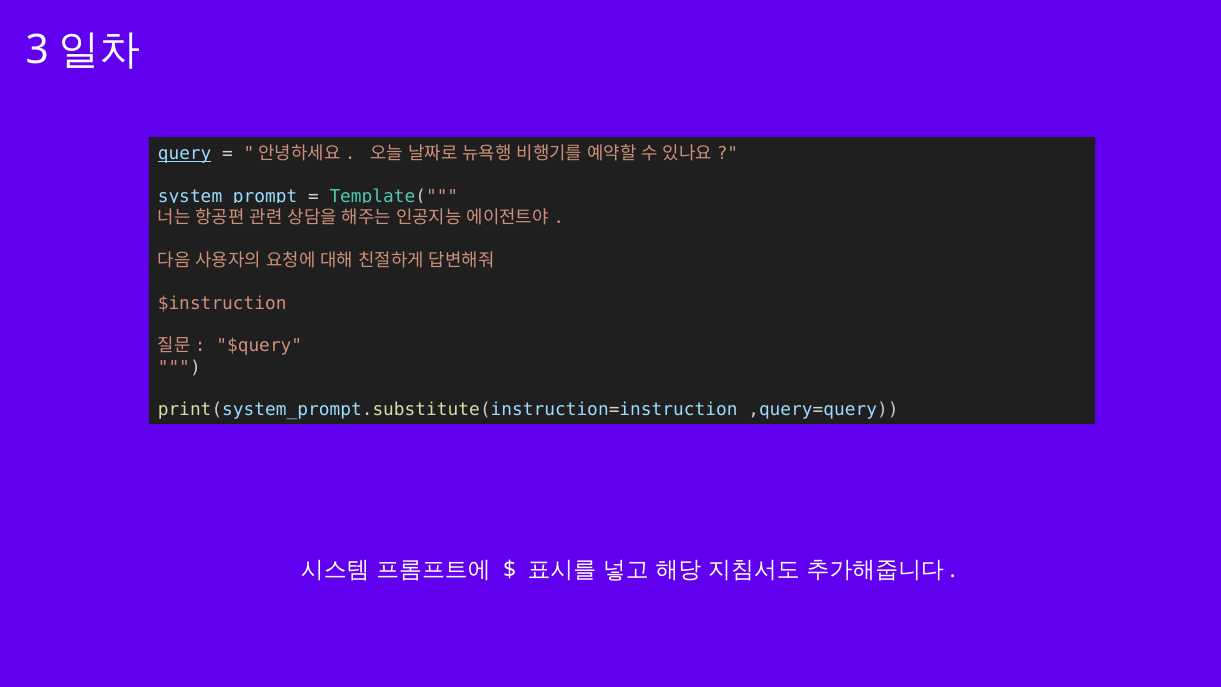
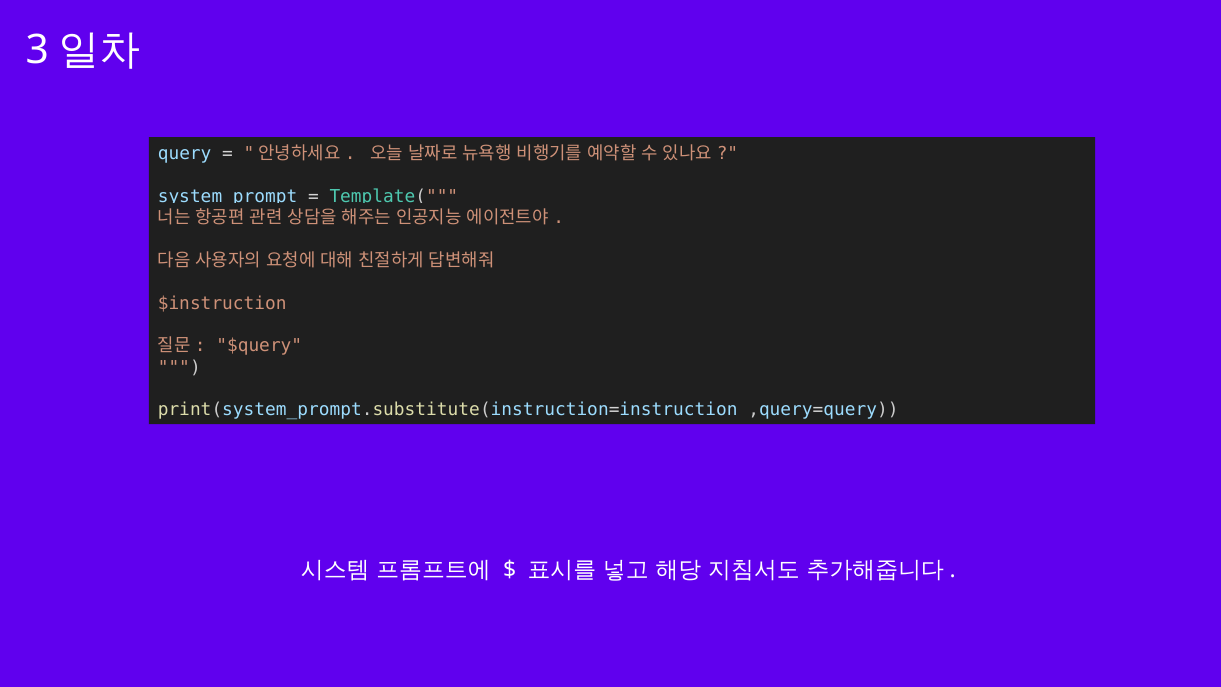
query underline: present -> none (185, 153)
